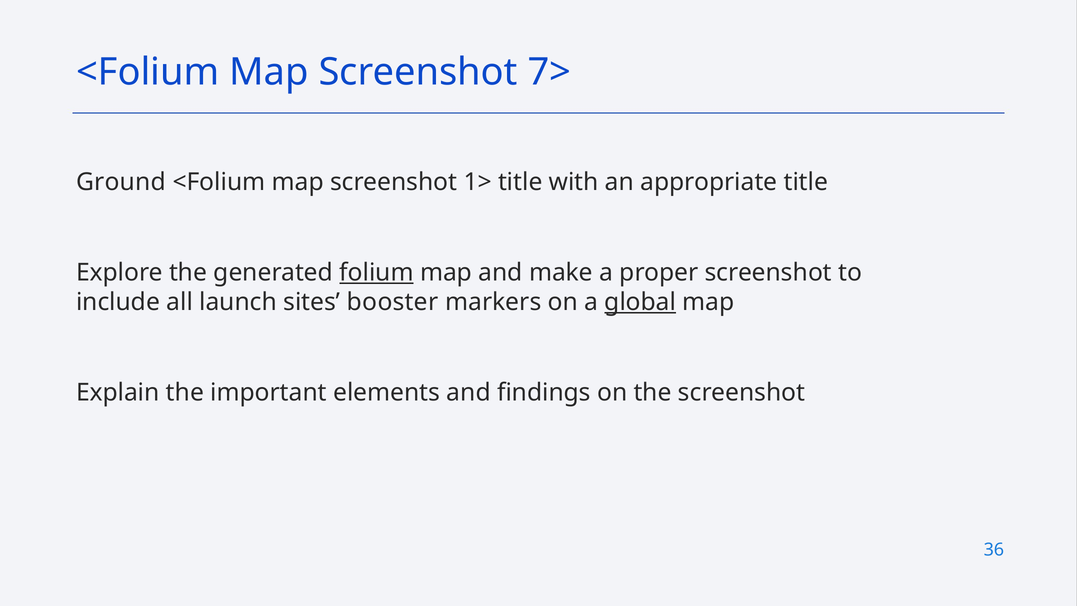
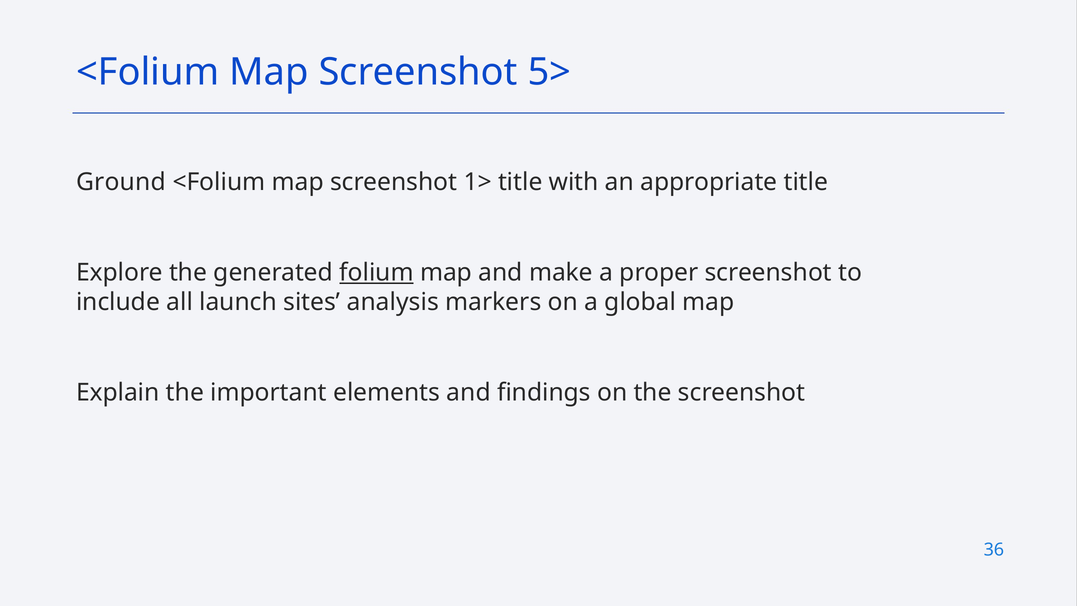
7>: 7> -> 5> (549, 72)
booster: booster -> analysis (393, 302)
global underline: present -> none (640, 302)
